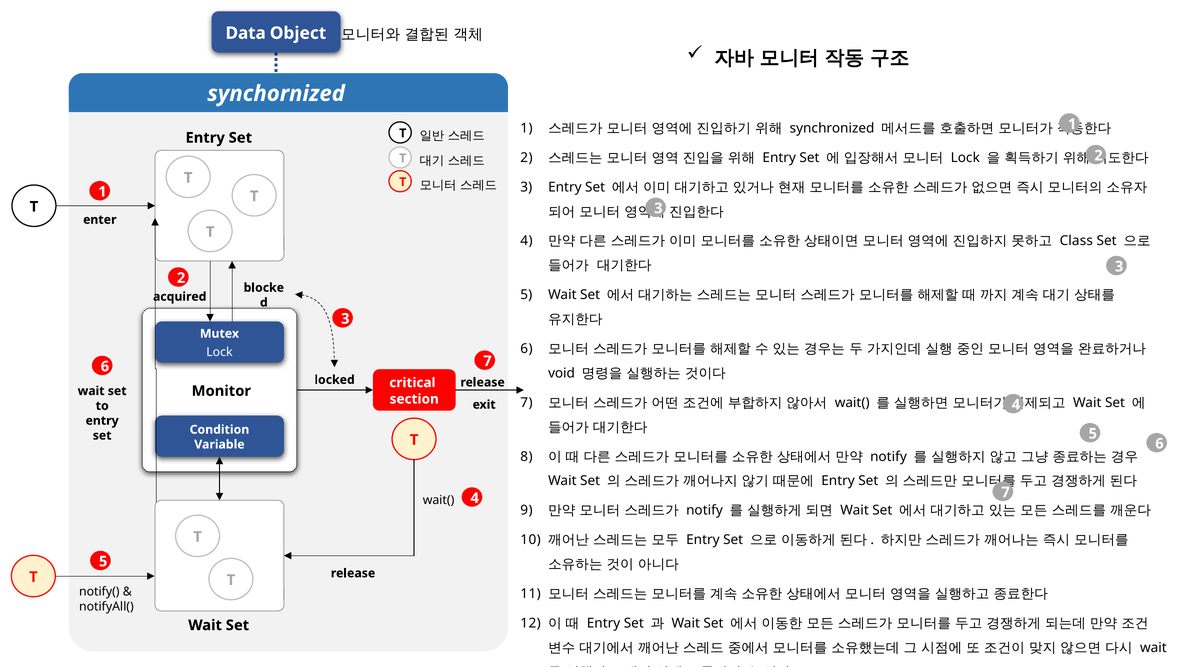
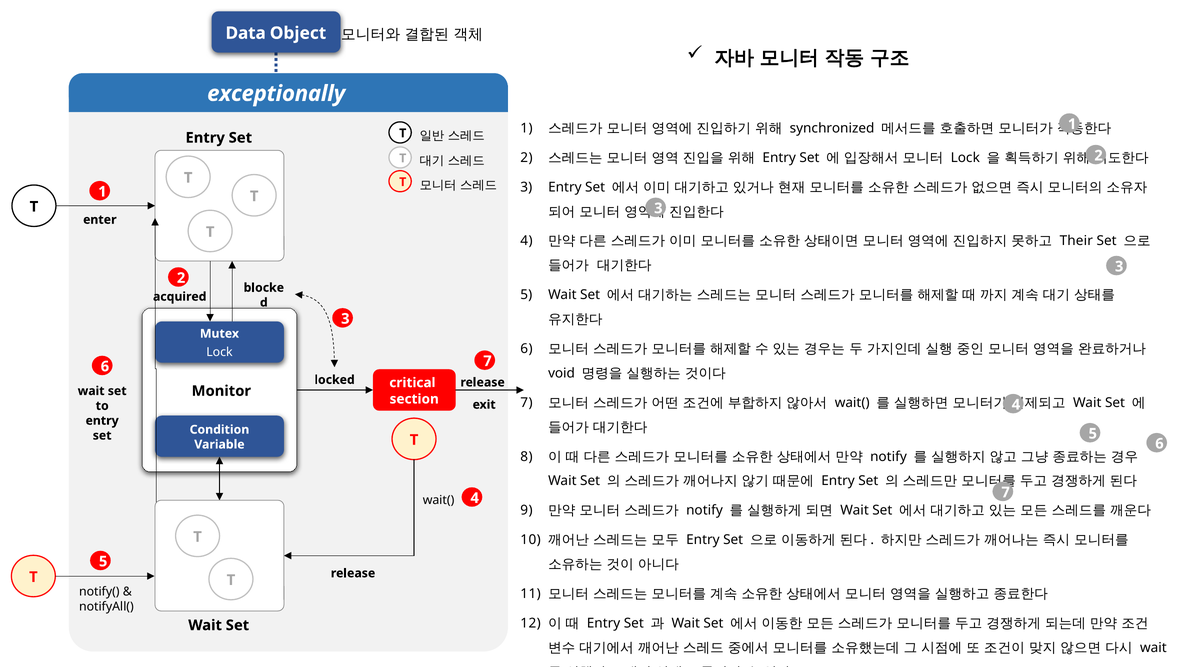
synchornized: synchornized -> exceptionally (276, 94)
Class: Class -> Their (1076, 241)
